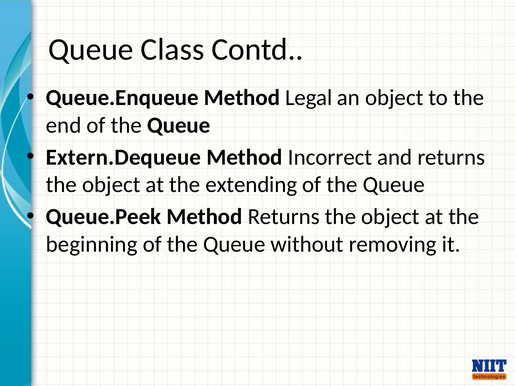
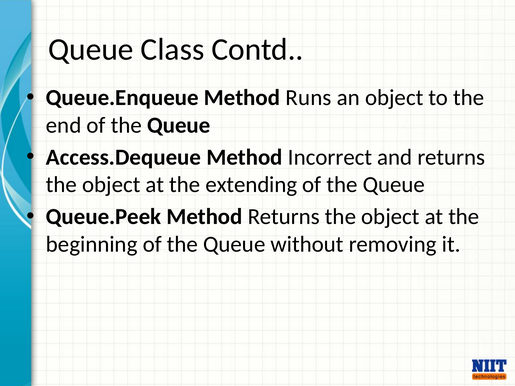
Legal: Legal -> Runs (309, 98)
Extern.Dequeue: Extern.Dequeue -> Access.Dequeue (124, 157)
